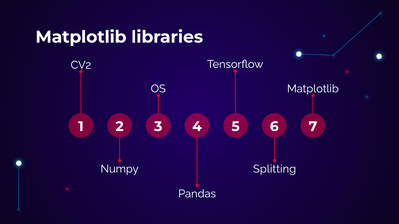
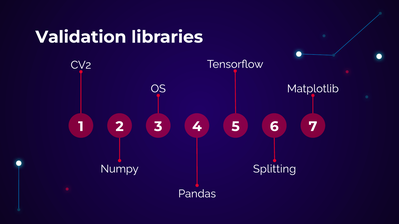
Matplotlib: Matplotlib -> Validation (81, 37)
